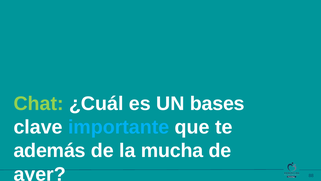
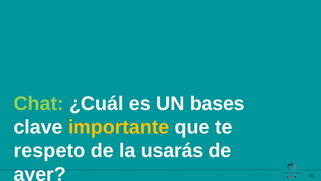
importante colour: light blue -> yellow (119, 127)
además: además -> respeto (49, 150)
mucha: mucha -> usarás (172, 150)
